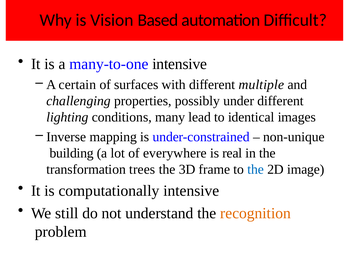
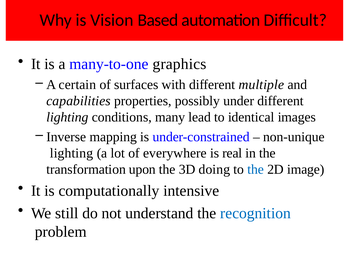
many-to-one intensive: intensive -> graphics (180, 64)
challenging: challenging -> capabilities (79, 101)
building: building -> lighting (72, 153)
trees: trees -> upon (142, 169)
frame: frame -> doing (214, 169)
recognition colour: orange -> blue (256, 213)
